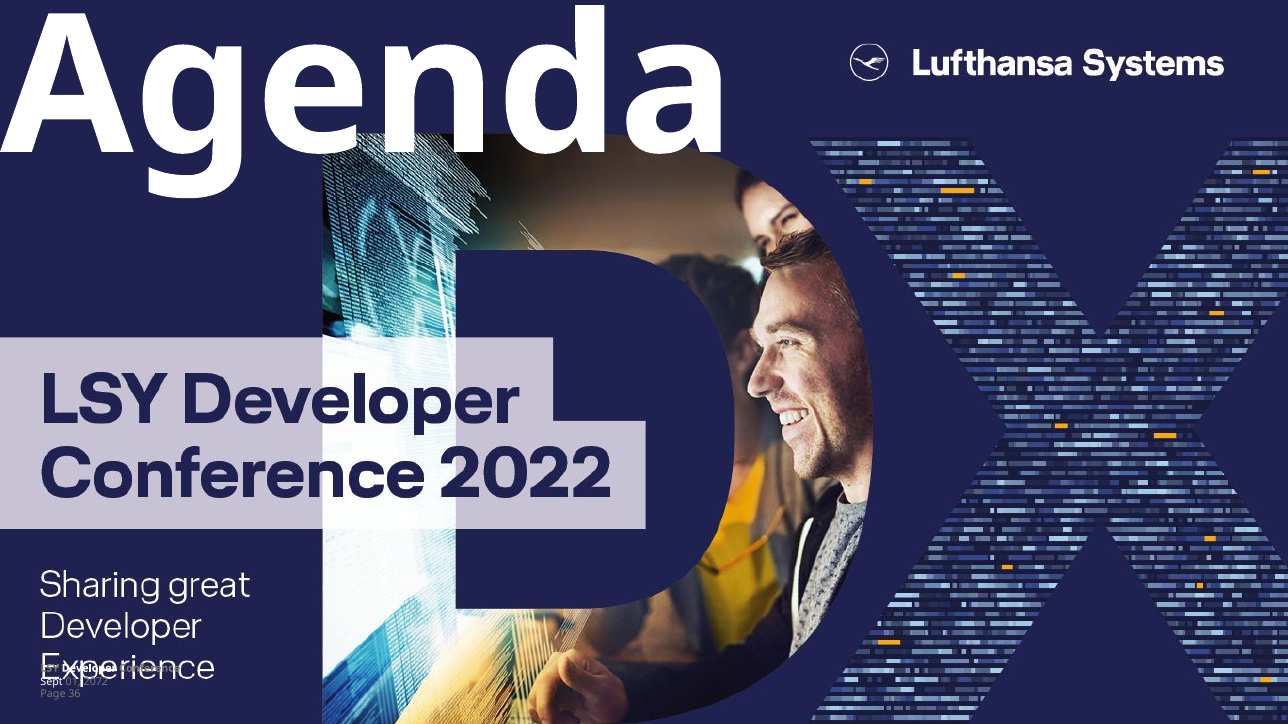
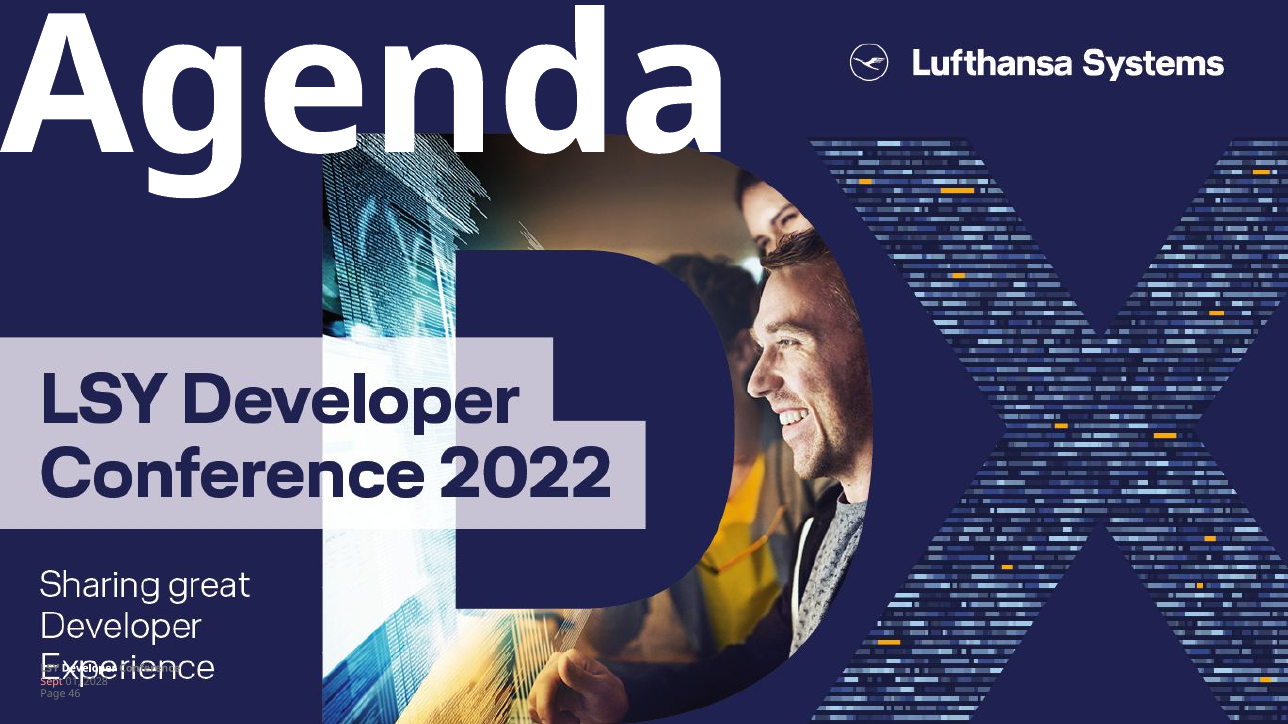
Sept colour: white -> pink (52, 682)
2072: 2072 -> 2028 (96, 682)
36: 36 -> 46 (74, 695)
